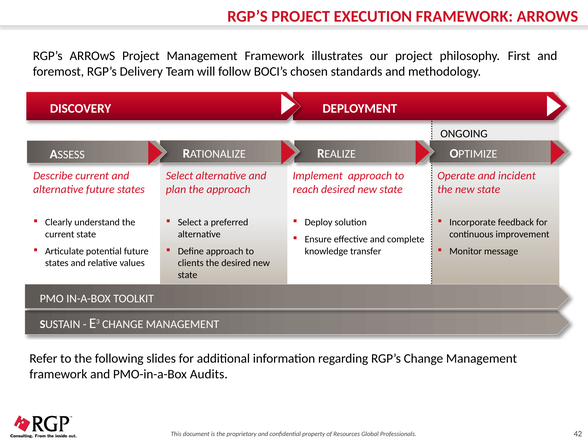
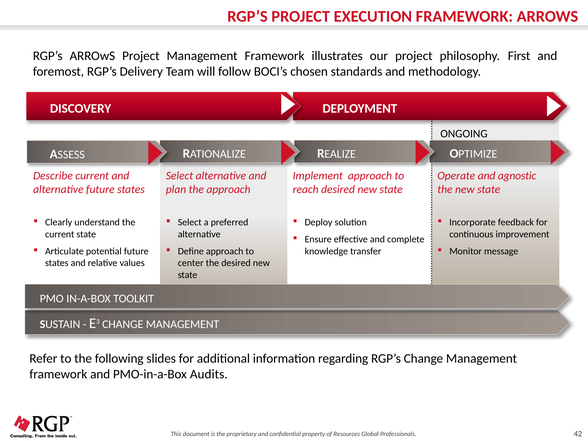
incident: incident -> agnostic (517, 176)
clients: clients -> center (191, 263)
